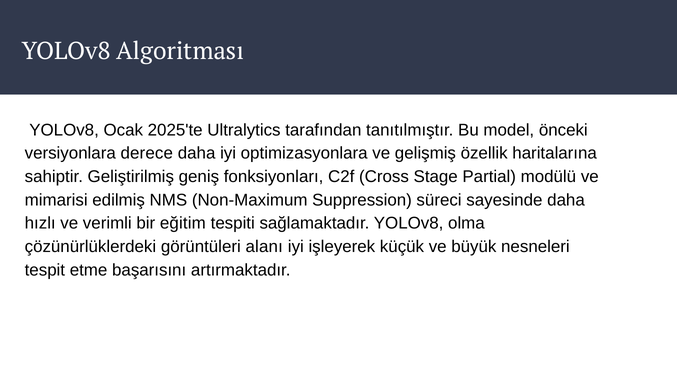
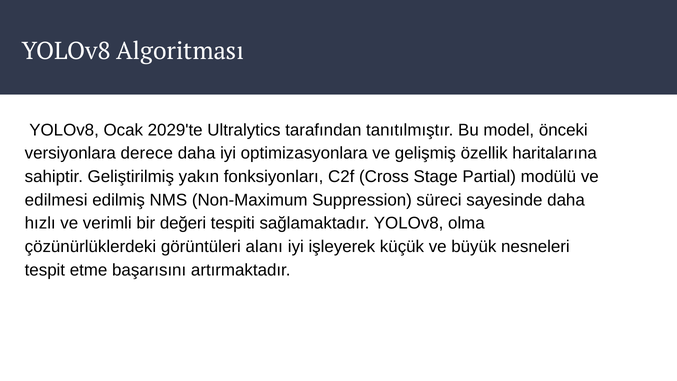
2025'te: 2025'te -> 2029'te (175, 130)
geniş: geniş -> yakın (199, 177)
mimarisi: mimarisi -> edilmesi (56, 200)
eğitim: eğitim -> değeri (183, 223)
